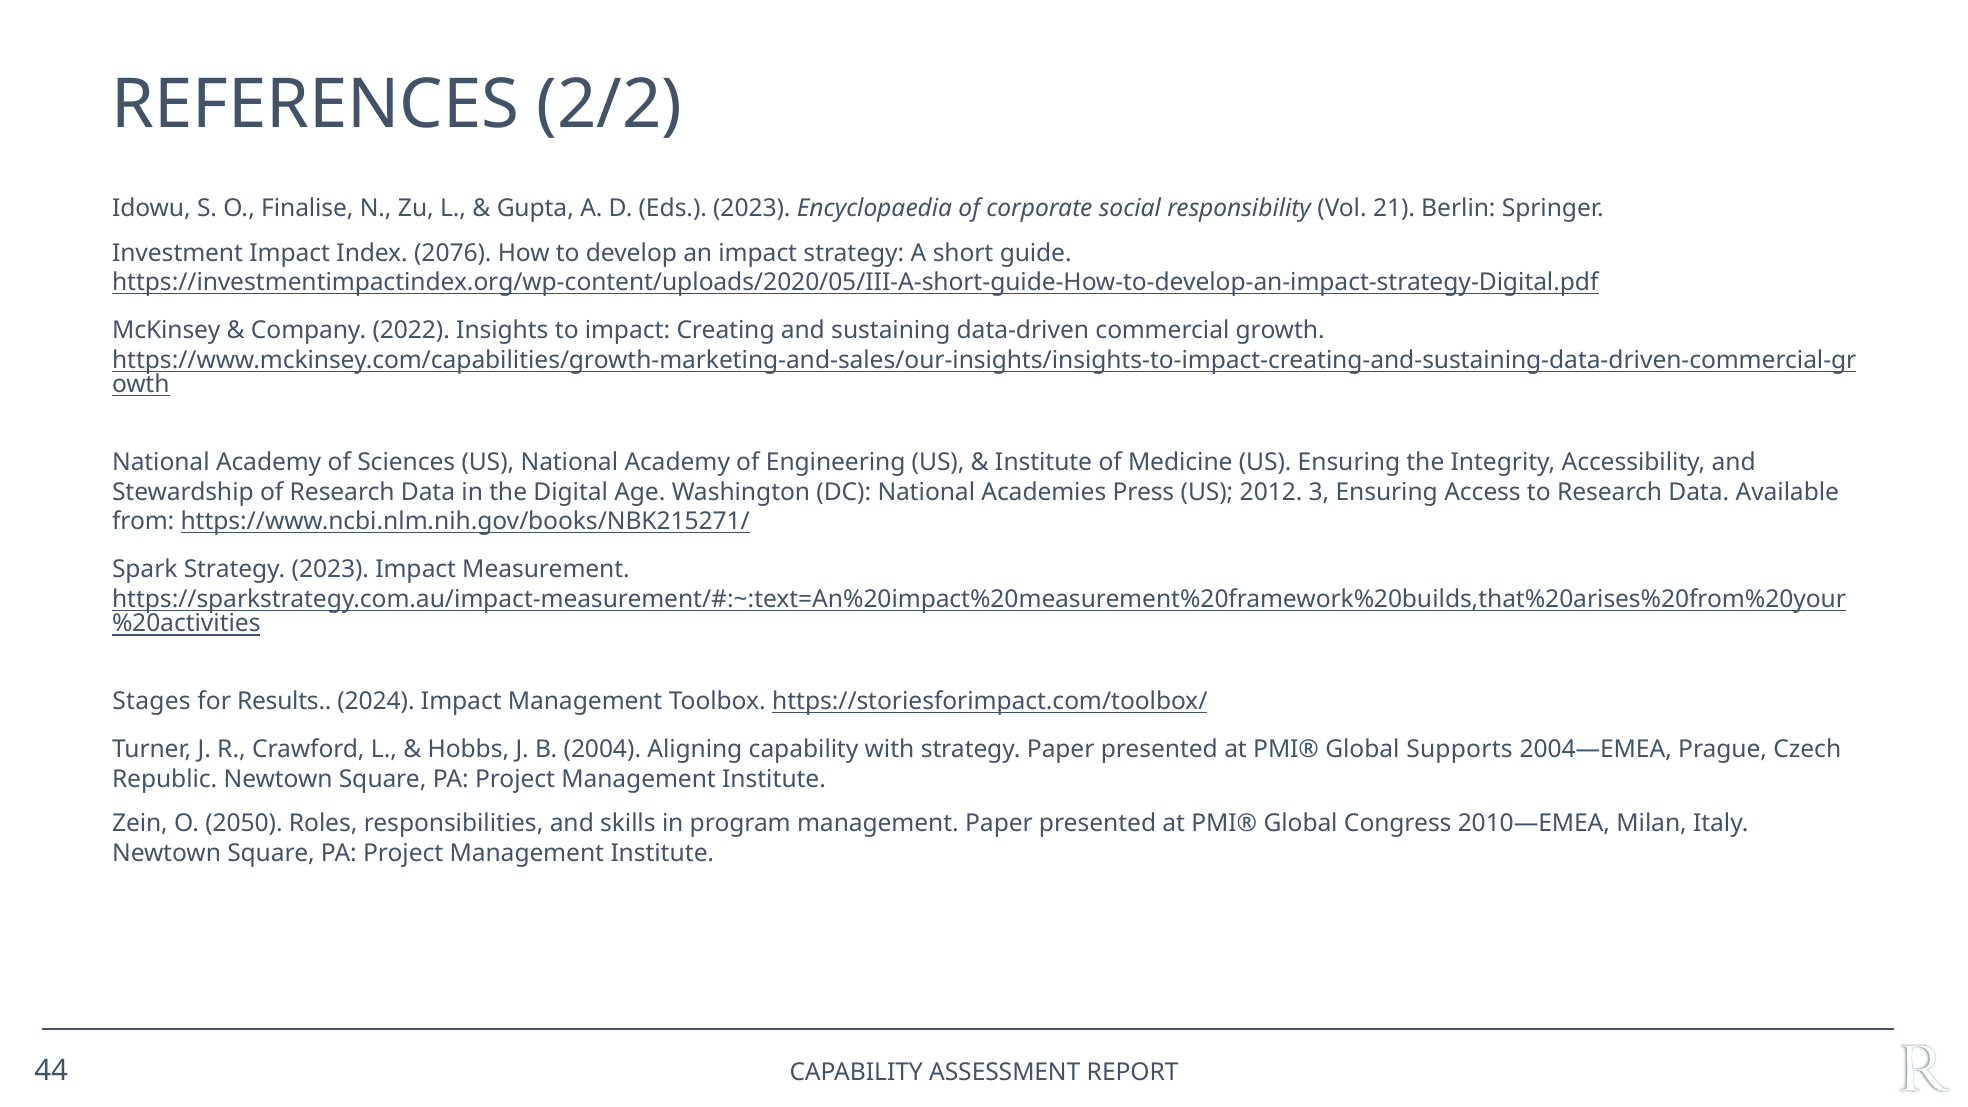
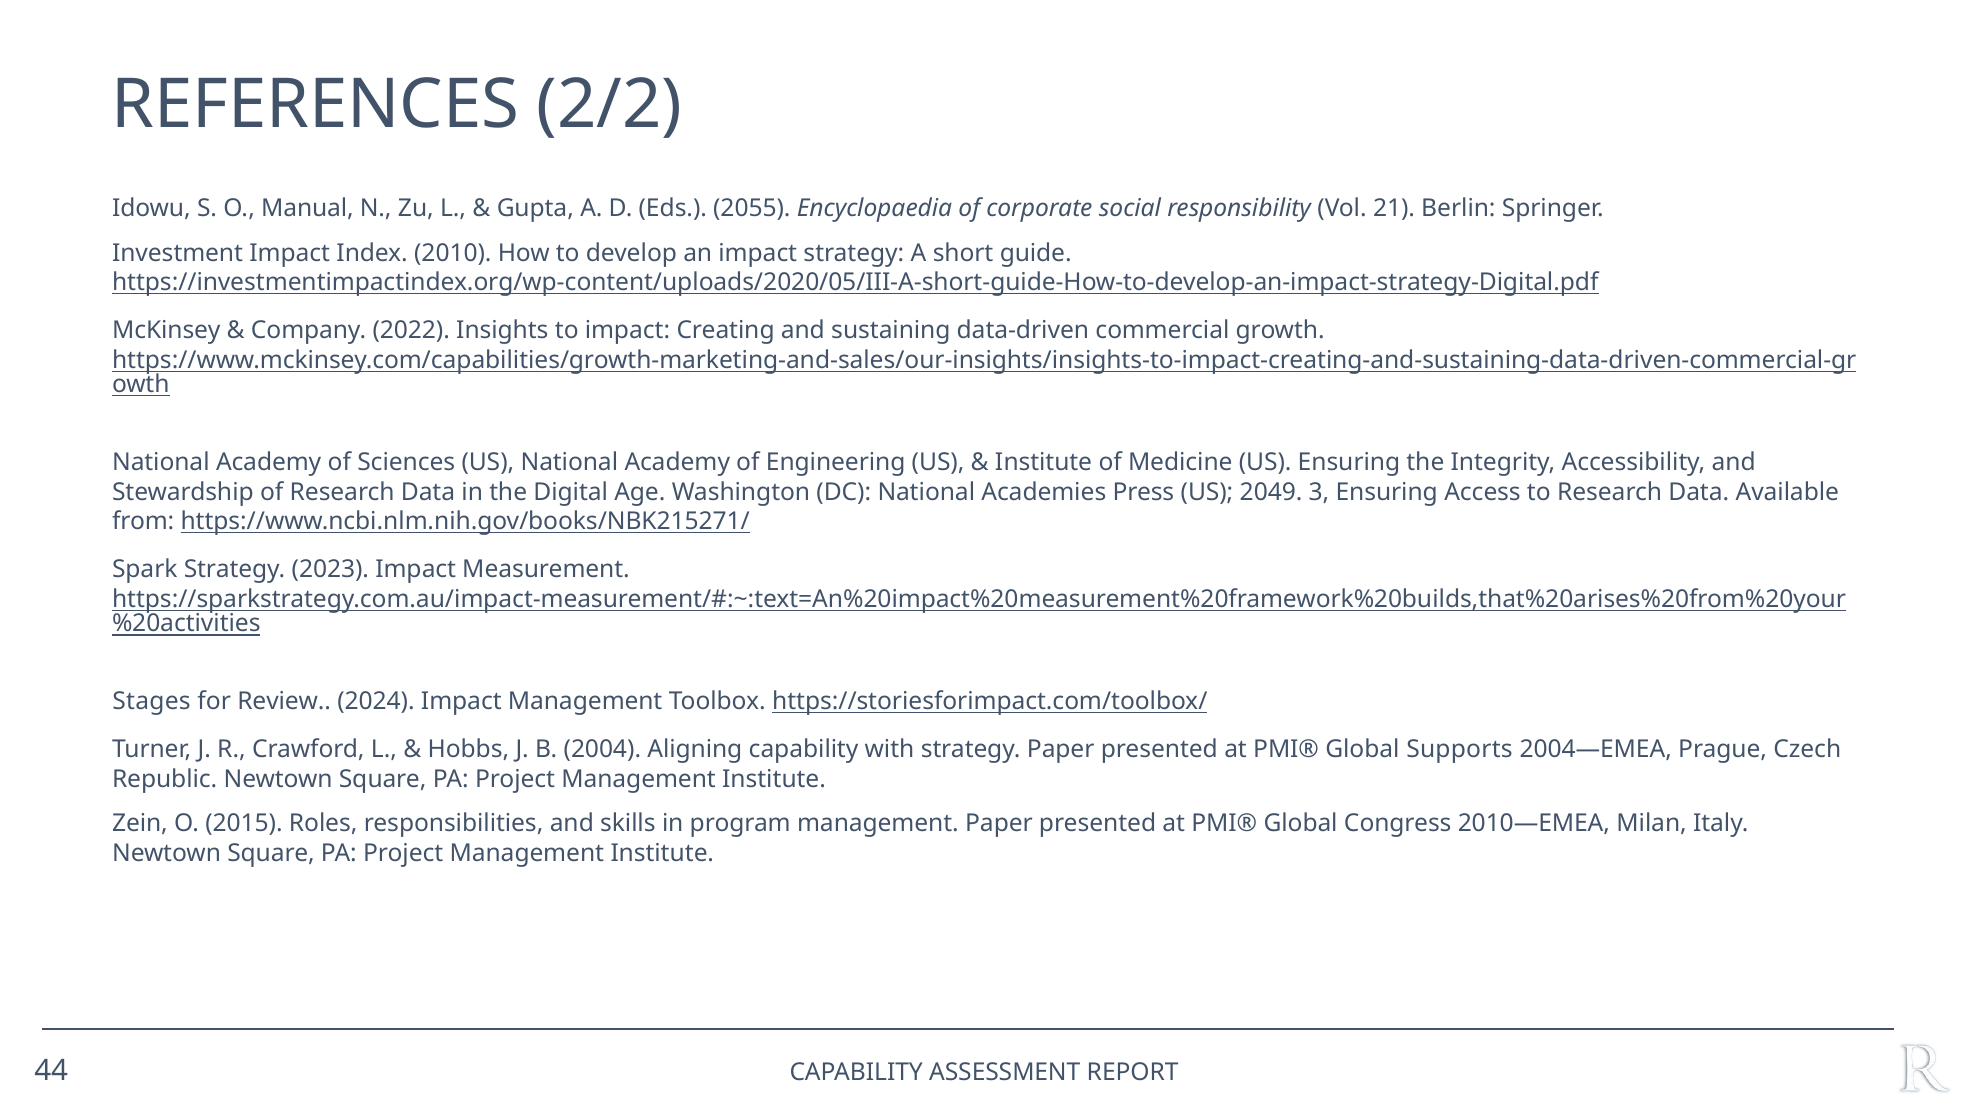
Finalise: Finalise -> Manual (307, 209)
Eds 2023: 2023 -> 2055 (752, 209)
2076: 2076 -> 2010 (453, 253)
2012: 2012 -> 2049 (1271, 492)
Results: Results -> Review (284, 702)
2050: 2050 -> 2015 (244, 824)
